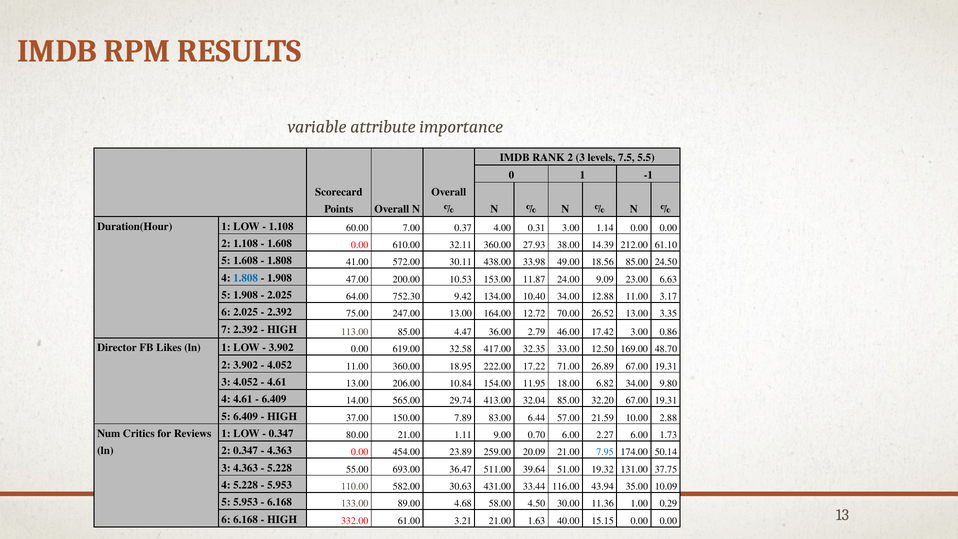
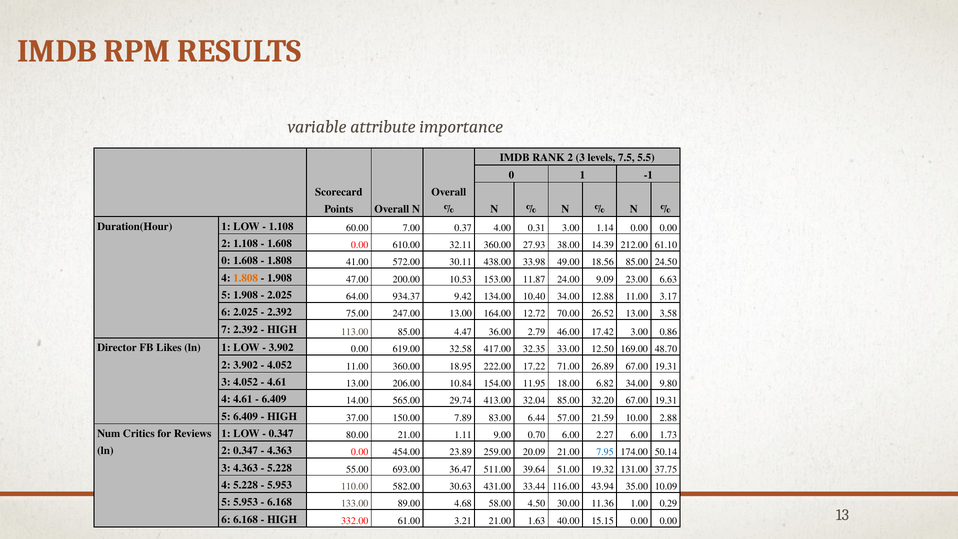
5: 5 -> 0 (226, 261)
1.808 colour: blue -> orange (246, 278)
752.30: 752.30 -> 934.37 (406, 296)
3.35: 3.35 -> 3.58 (668, 314)
